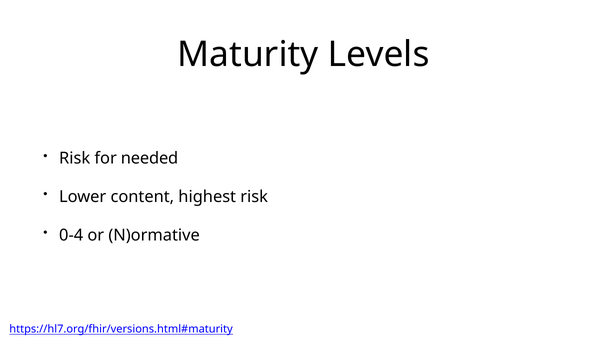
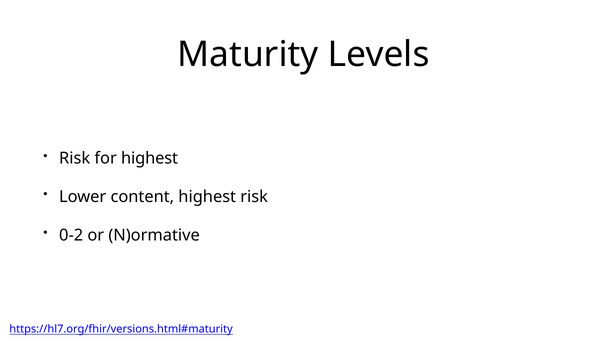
for needed: needed -> highest (150, 158)
0-4: 0-4 -> 0-2 (71, 235)
